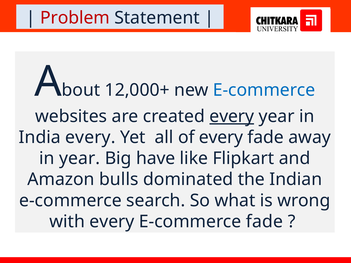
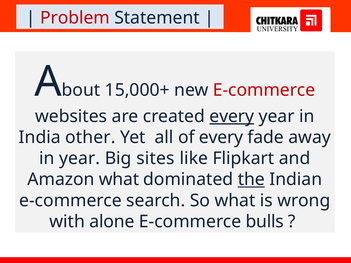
12,000+: 12,000+ -> 15,000+ (137, 90)
E-commerce colour: blue -> red (264, 90)
India every: every -> other (90, 137)
have: have -> sites (156, 159)
Amazon bulls: bulls -> what (119, 180)
the underline: none -> present (251, 180)
with every: every -> alone (112, 222)
E-commerce fade: fade -> bulls (265, 222)
